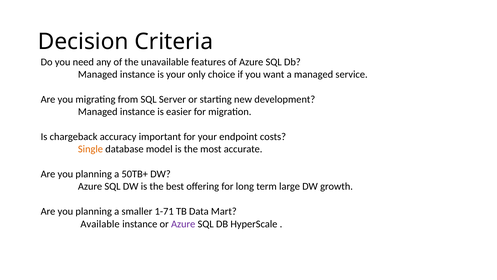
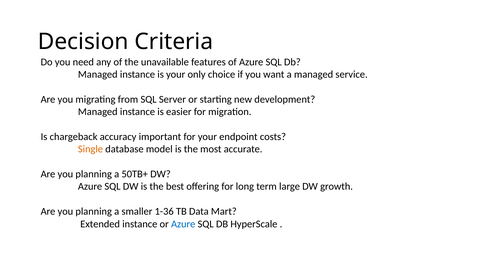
1-71: 1-71 -> 1-36 (164, 211)
Available: Available -> Extended (100, 224)
Azure colour: purple -> blue (183, 224)
